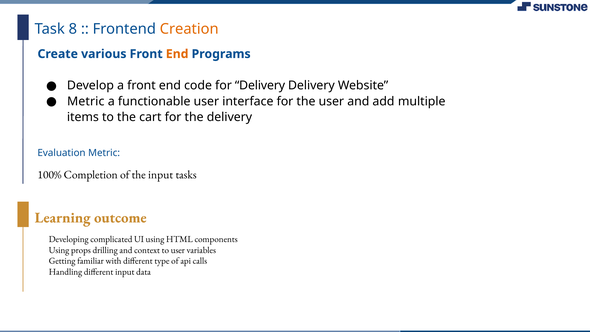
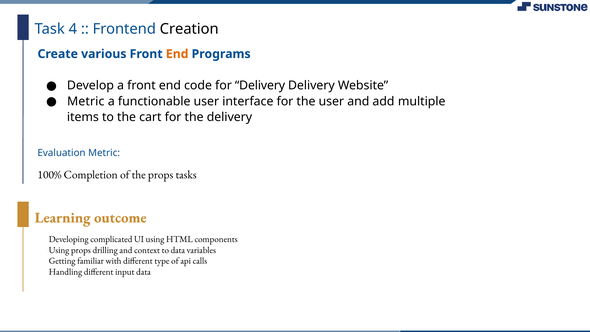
8: 8 -> 4 (73, 29)
Creation colour: orange -> black (189, 29)
the input: input -> props (161, 174)
to user: user -> data (178, 250)
